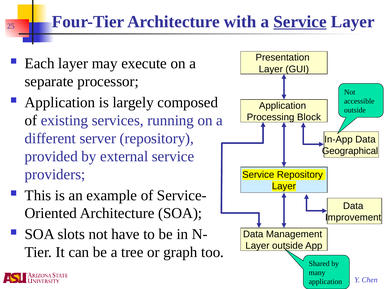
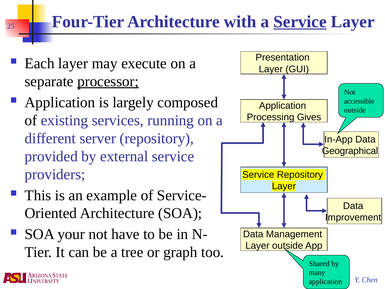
processor underline: none -> present (108, 81)
Block: Block -> Gives (309, 117)
slots: slots -> your (71, 234)
